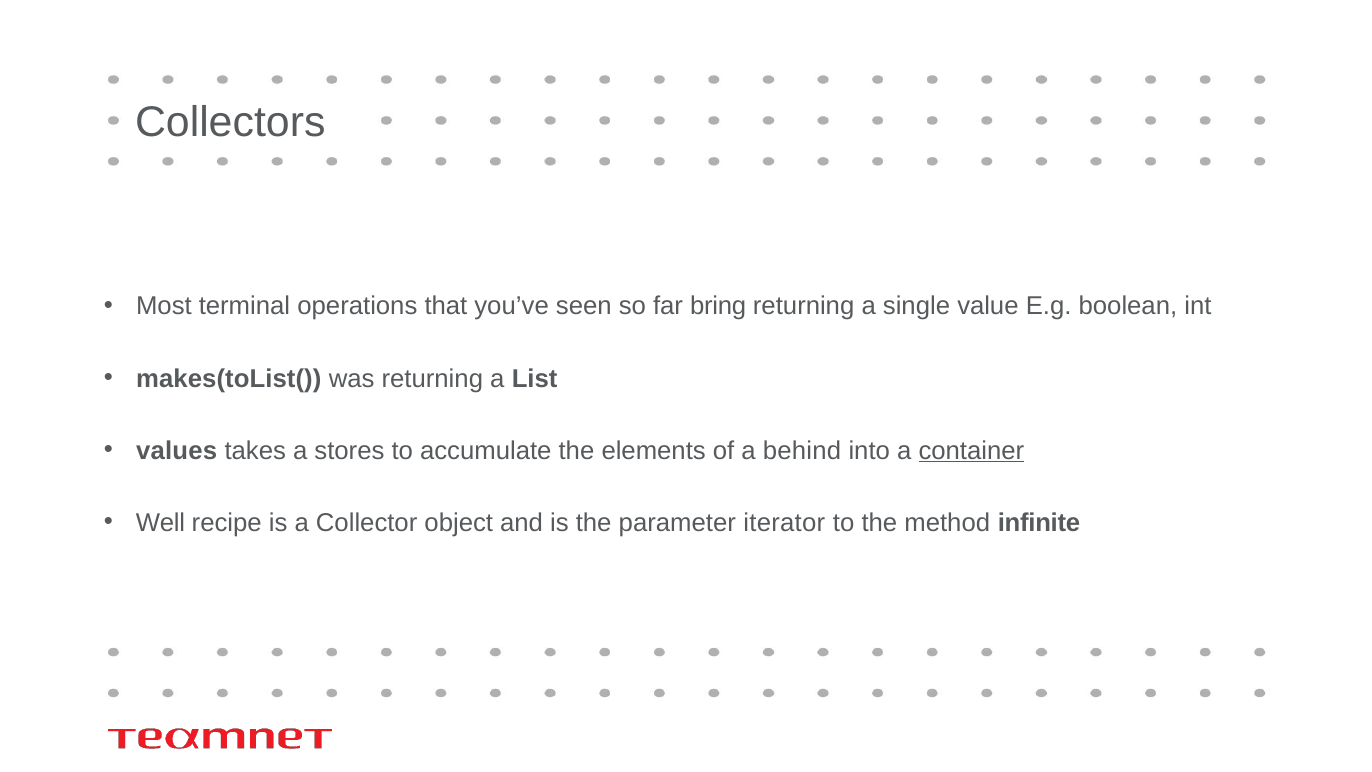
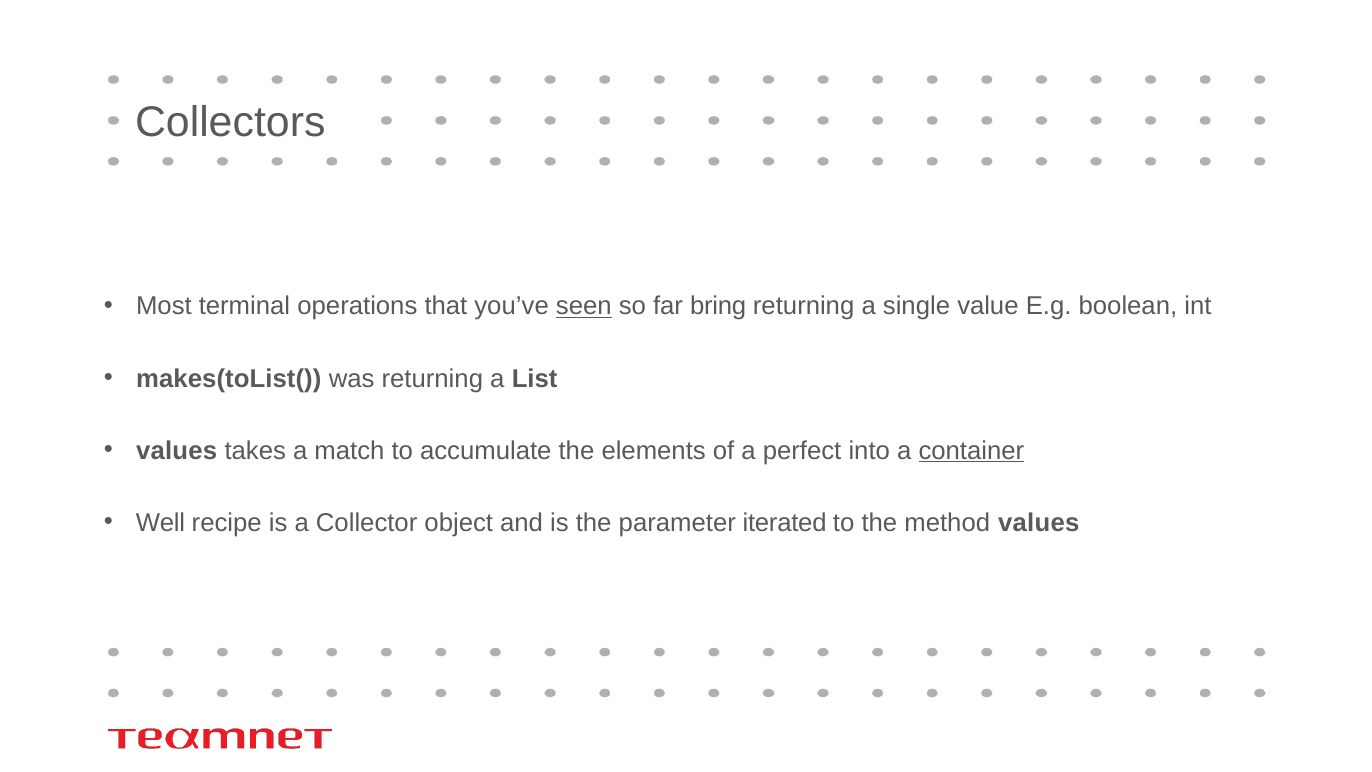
seen underline: none -> present (584, 306)
stores: stores -> match (349, 450)
behind: behind -> perfect (802, 450)
iterator: iterator -> iterated (785, 522)
method infinite: infinite -> values (1039, 522)
